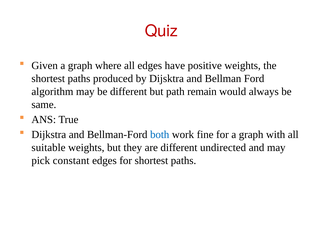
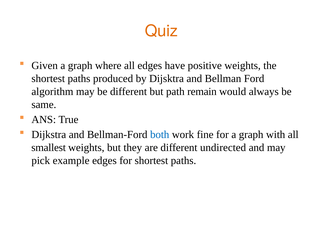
Quiz colour: red -> orange (161, 31)
suitable: suitable -> smallest (49, 147)
constant: constant -> example (71, 160)
